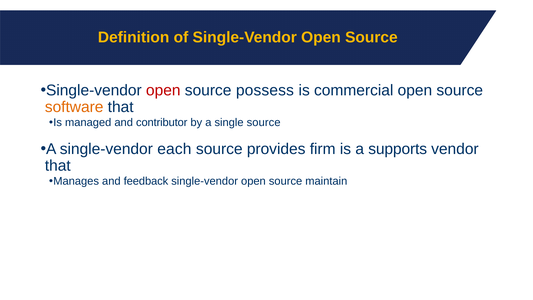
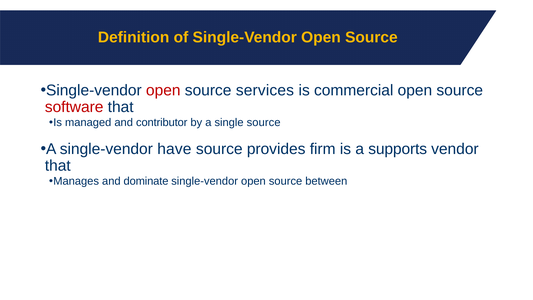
possess: possess -> services (265, 90)
software colour: orange -> red (74, 107)
each: each -> have (174, 149)
feedback: feedback -> dominate (146, 181)
maintain: maintain -> between (326, 181)
